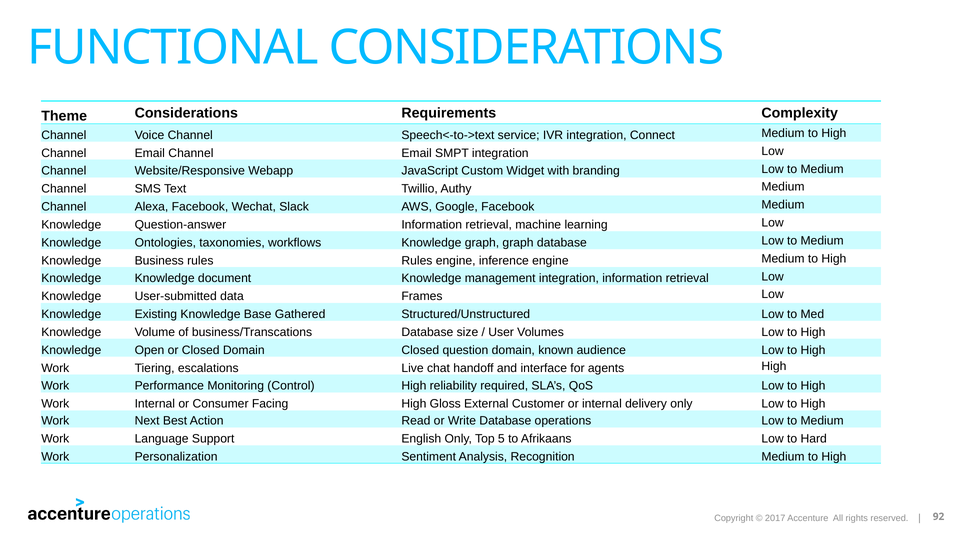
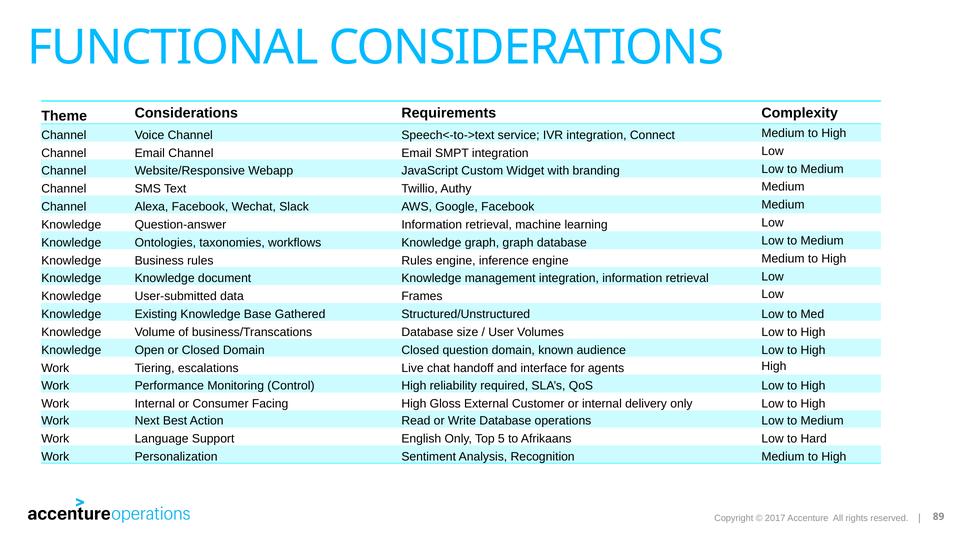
92: 92 -> 89 (939, 516)
